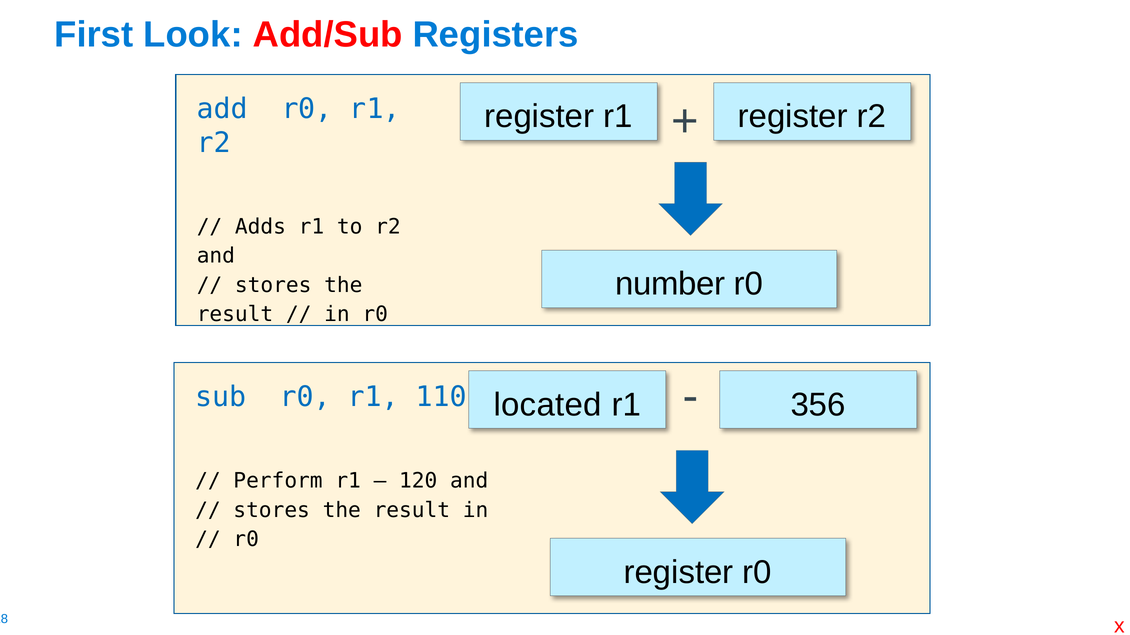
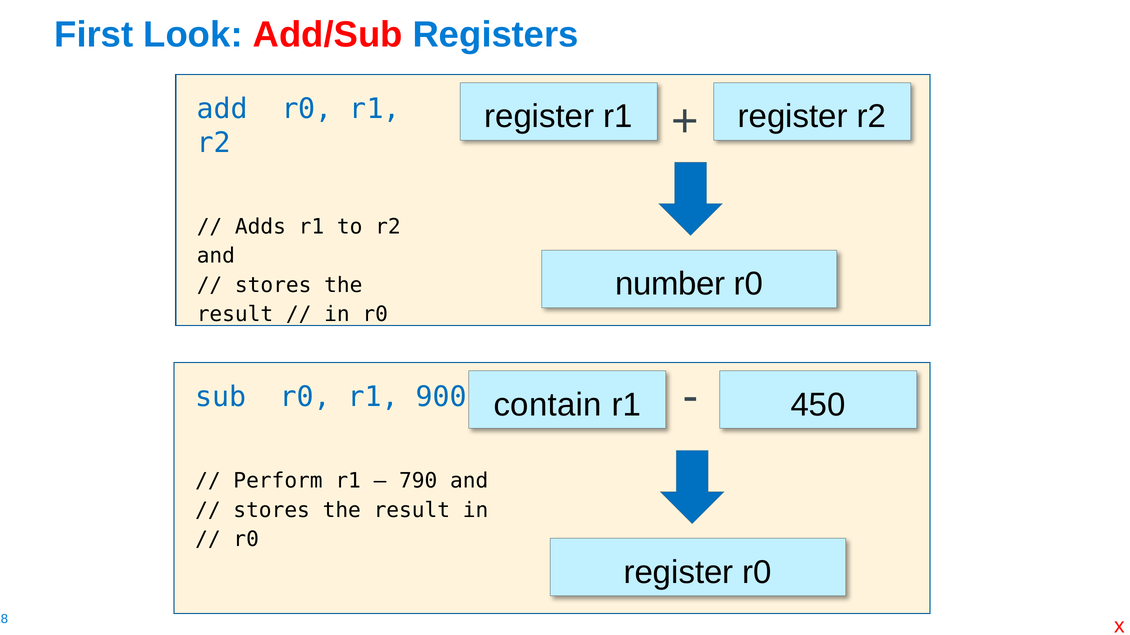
110: 110 -> 900 (441, 398)
located: located -> contain (548, 405)
356: 356 -> 450 (818, 405)
120: 120 -> 790 (418, 481)
